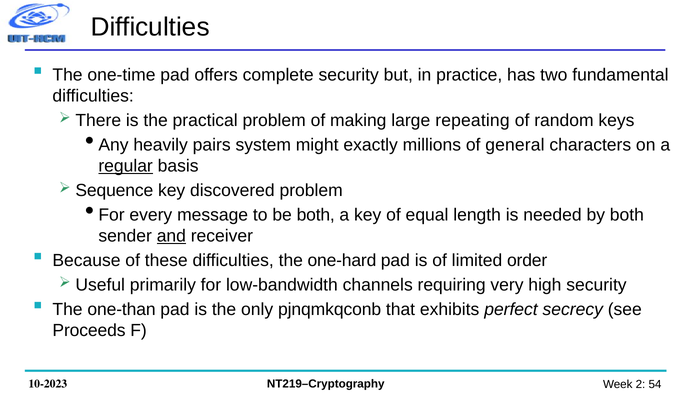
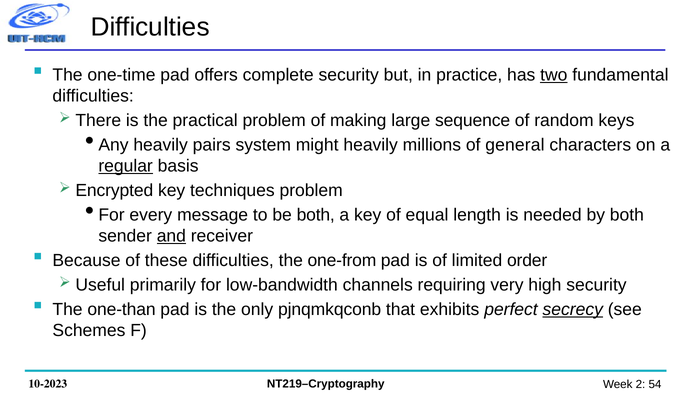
two underline: none -> present (554, 75)
repeating: repeating -> sequence (473, 120)
might exactly: exactly -> heavily (371, 145)
Sequence: Sequence -> Encrypted (114, 190)
discovered: discovered -> techniques (232, 190)
one-hard: one-hard -> one-from (342, 260)
secrecy underline: none -> present (573, 309)
Proceeds: Proceeds -> Schemes (89, 330)
